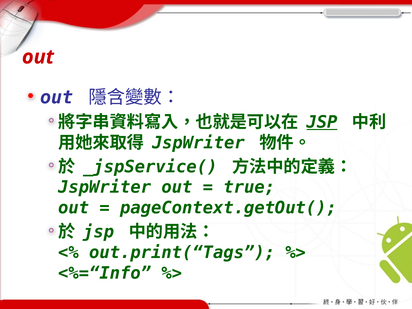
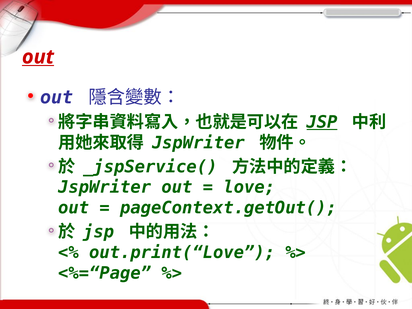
out underline: none -> present (38, 57)
true: true -> love (249, 187)
out.print(“Tags: out.print(“Tags -> out.print(“Love (182, 253)
<%=“Info: <%=“Info -> <%=“Page (105, 273)
